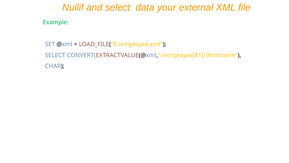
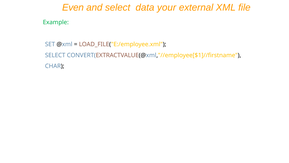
Nullif: Nullif -> Even (73, 8)
